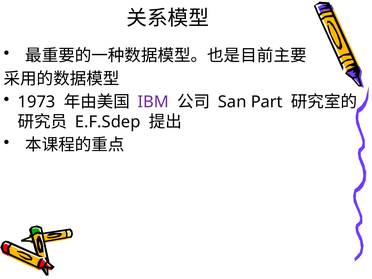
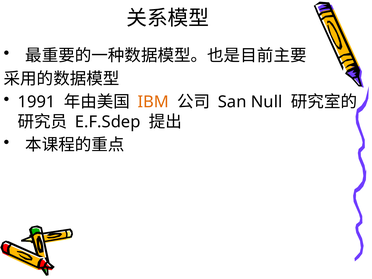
1973: 1973 -> 1991 (37, 102)
IBM colour: purple -> orange (153, 102)
Part: Part -> Null (267, 102)
